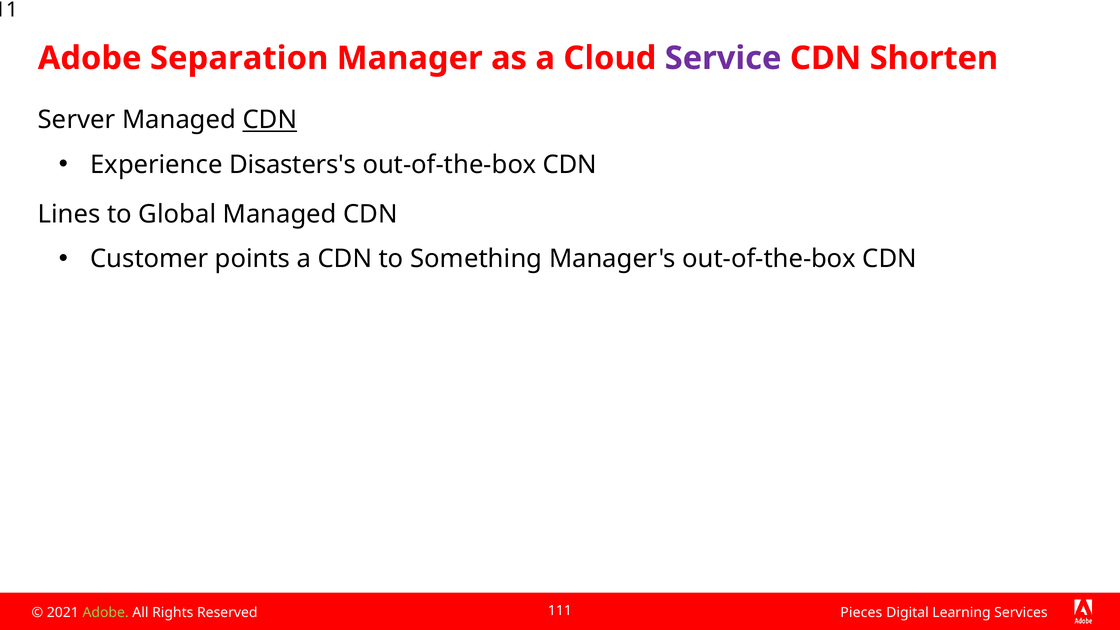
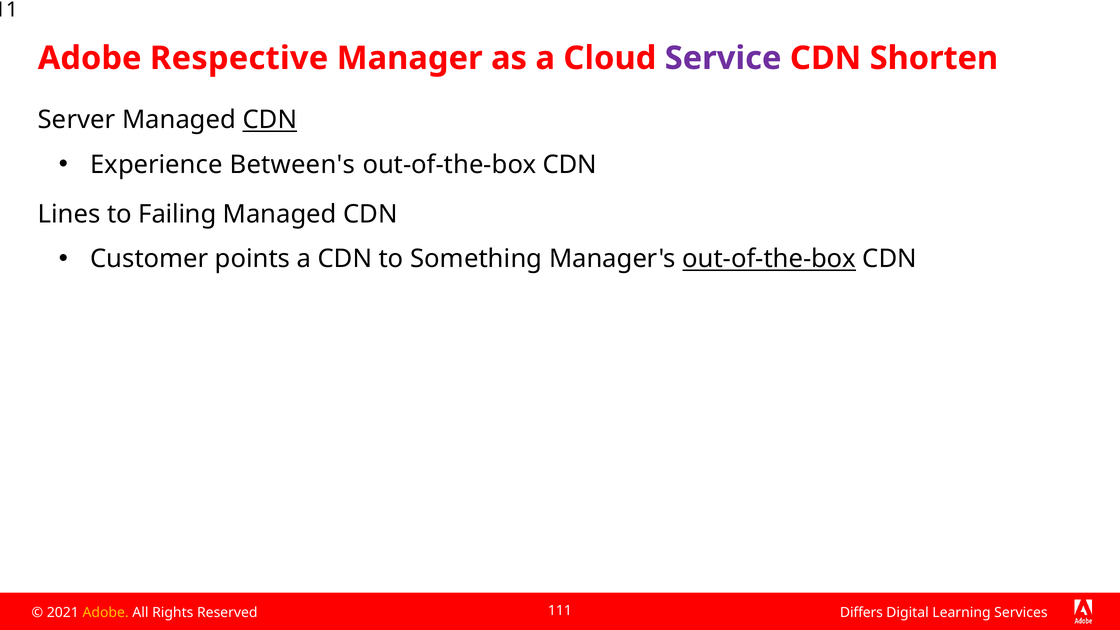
Separation: Separation -> Respective (239, 58)
Disasters's: Disasters's -> Between's (292, 165)
Global: Global -> Failing (177, 214)
out-of-the-box underline: none -> present (769, 259)
Adobe colour: light green -> yellow (106, 613)
Pieces: Pieces -> Differs (861, 613)
